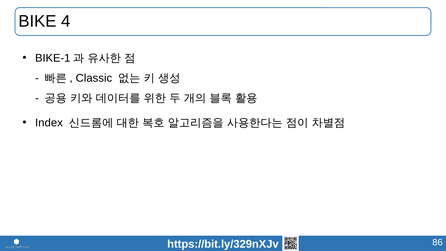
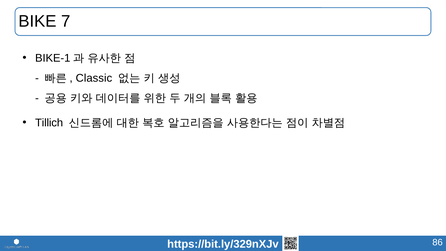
4: 4 -> 7 (66, 21)
Index: Index -> Tillich (49, 123)
